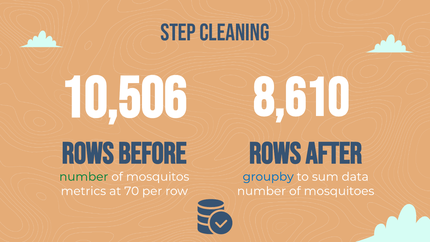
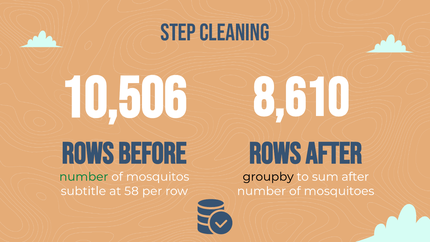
groupby colour: blue -> black (268, 177)
sum data: data -> after (355, 177)
metrics: metrics -> subtitle (83, 191)
70: 70 -> 58 (132, 191)
